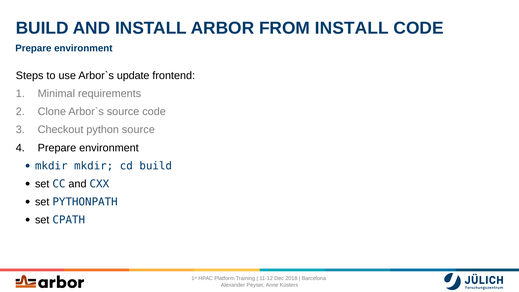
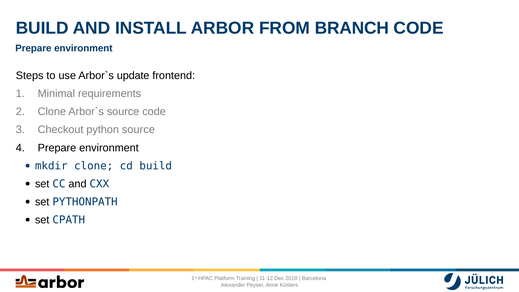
FROM INSTALL: INSTALL -> BRANCH (352, 28)
mkdir mkdir: mkdir -> clone (94, 166)
